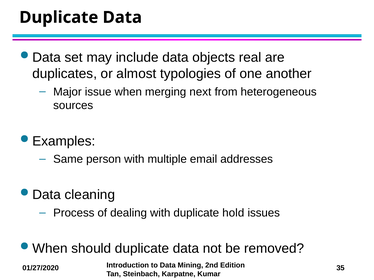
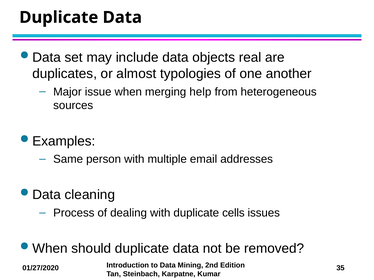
next: next -> help (200, 92)
hold: hold -> cells (233, 213)
